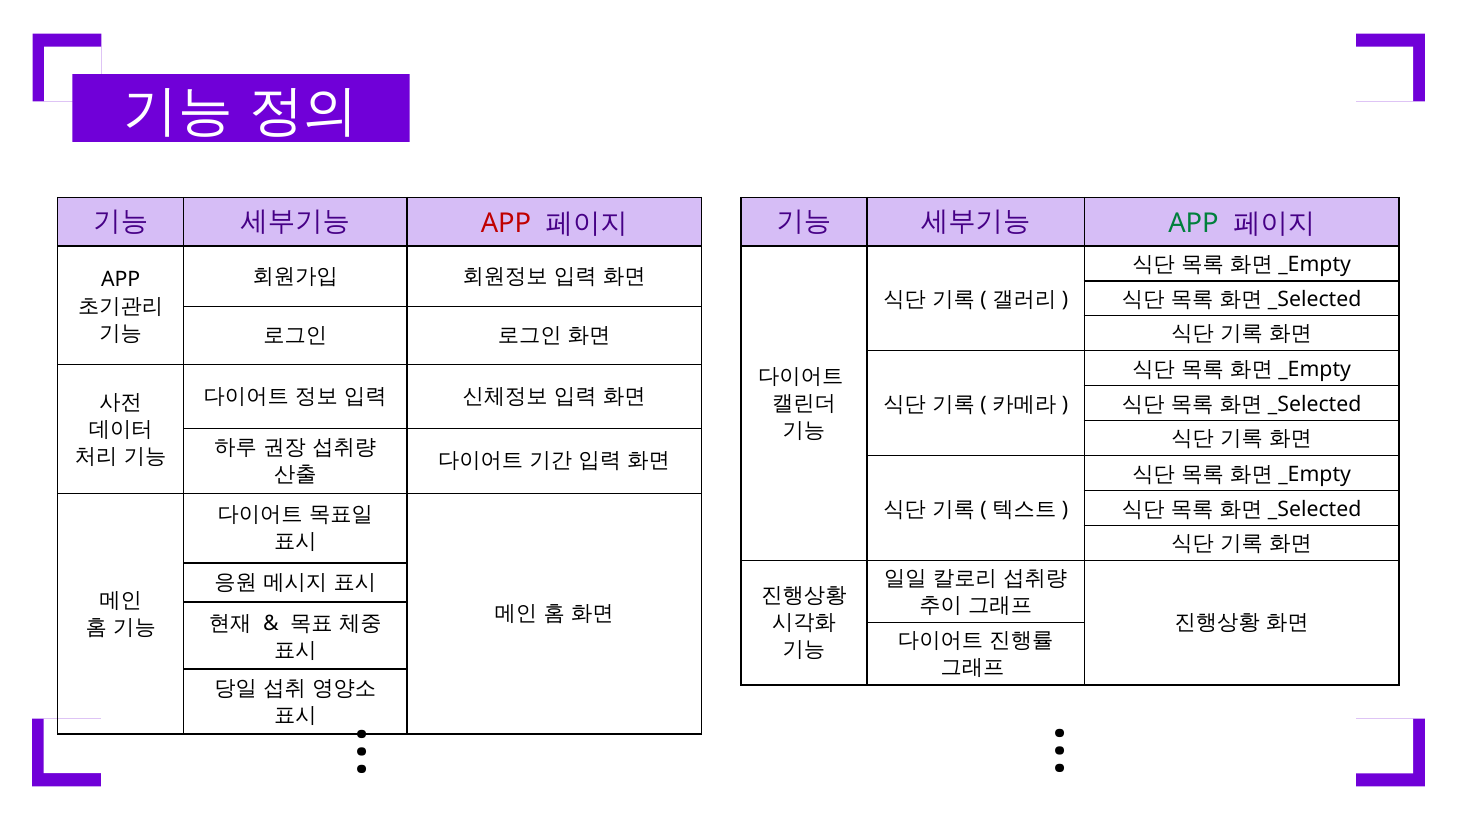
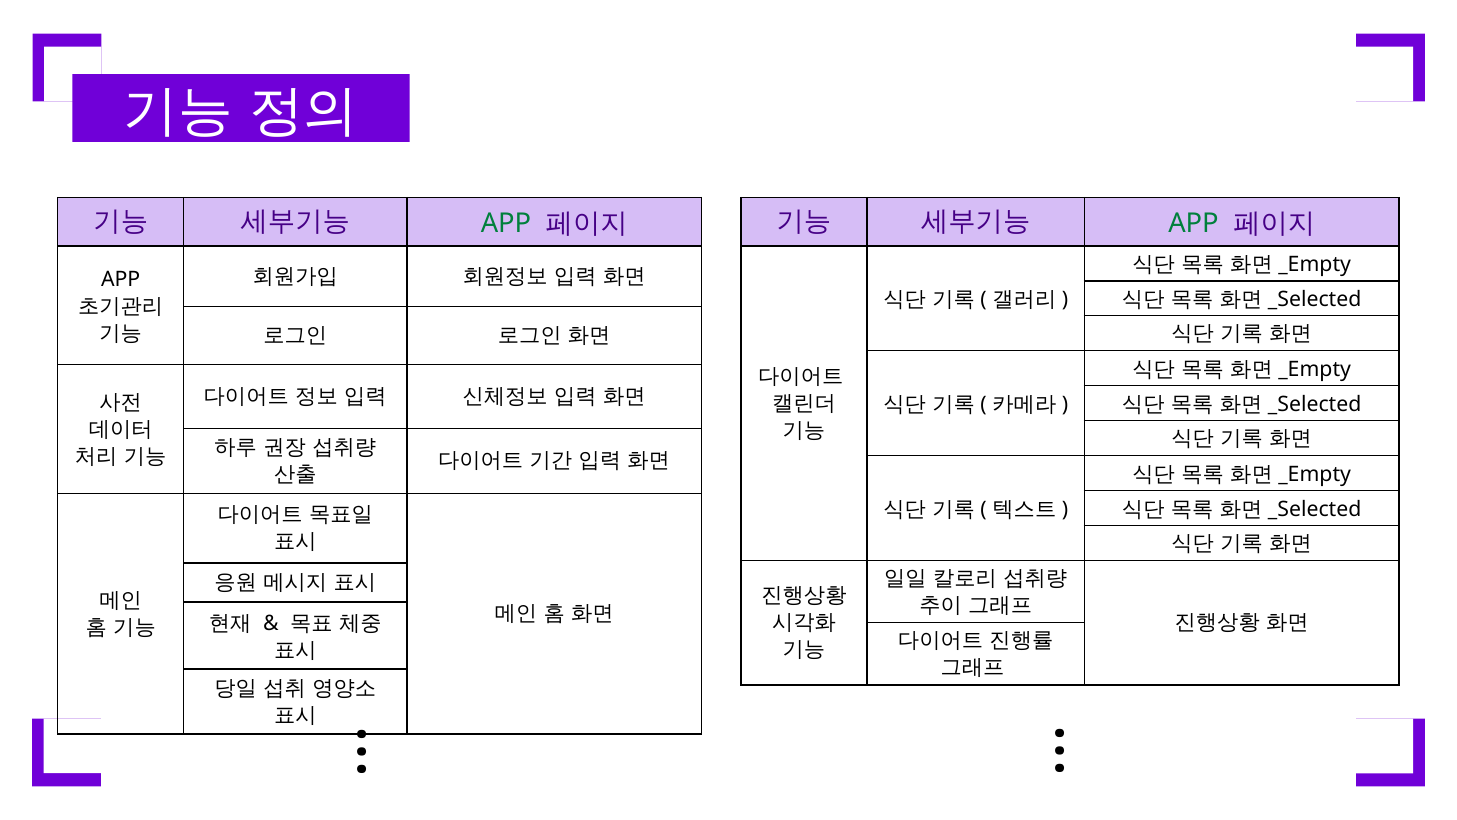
APP colour: red -> green (506, 223)
